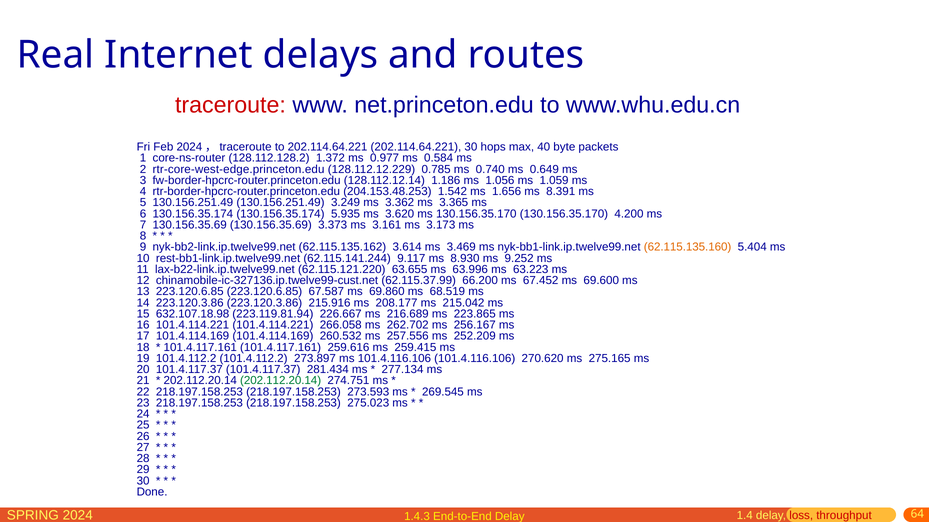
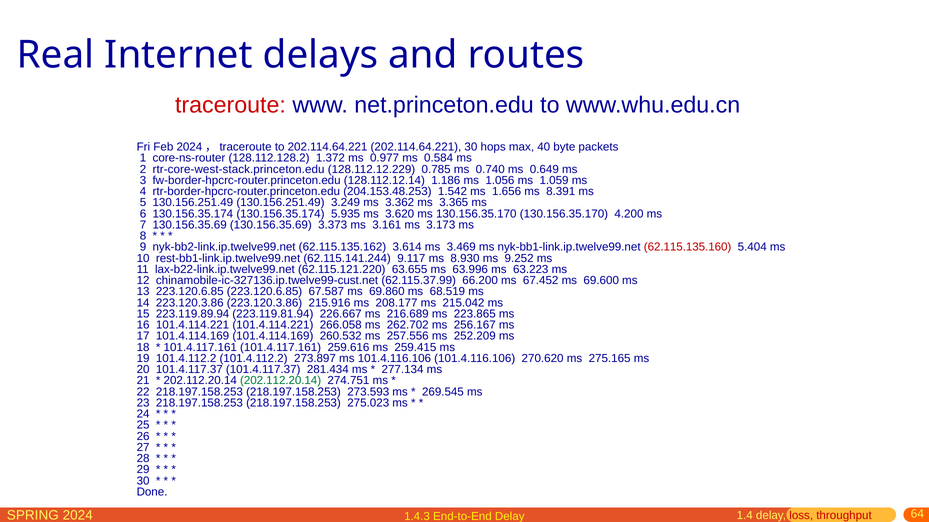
rtr-core-west-edge.princeton.edu: rtr-core-west-edge.princeton.edu -> rtr-core-west-stack.princeton.edu (239, 169)
62.115.135.160 colour: orange -> red (688, 247)
632.107.18.98: 632.107.18.98 -> 223.119.89.94 (193, 314)
